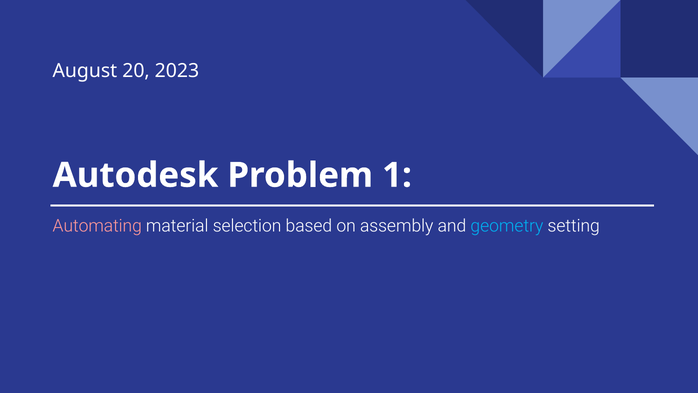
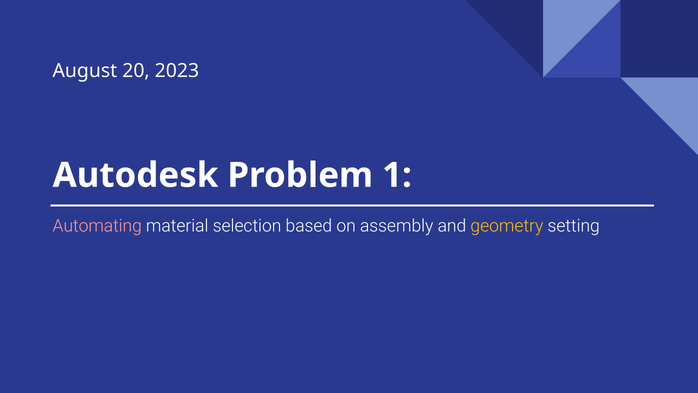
geometry colour: light blue -> yellow (507, 226)
